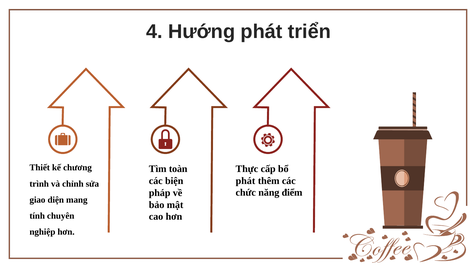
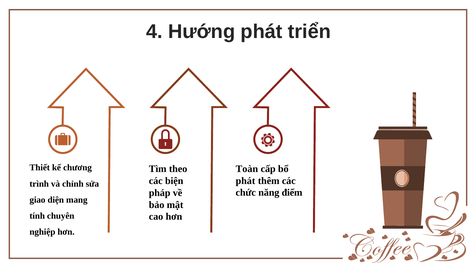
Thực: Thực -> Toàn (247, 169)
toàn: toàn -> theo (178, 169)
